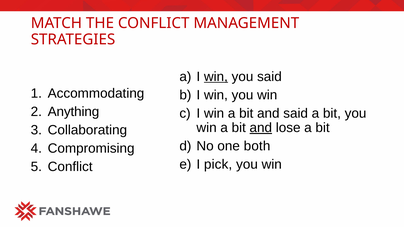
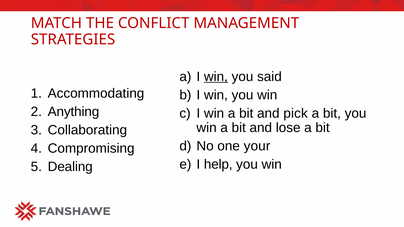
and said: said -> pick (296, 113)
and underline: present -> none (261, 128)
both: both -> your (257, 146)
pick: pick -> help (218, 165)
Conflict: Conflict -> Dealing (70, 167)
